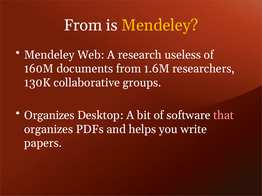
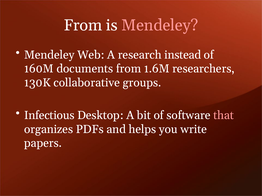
Mendeley colour: yellow -> pink (160, 25)
useless: useless -> instead (183, 55)
Organizes: Organizes -> Infectious (49, 116)
